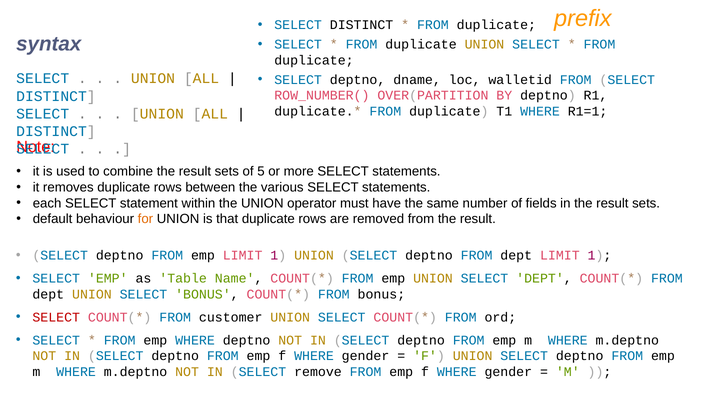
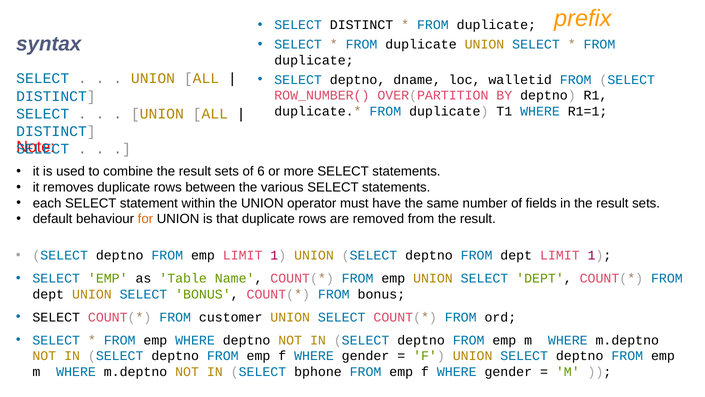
5: 5 -> 6 (261, 171)
SELECT colour: red -> black (56, 317)
remove: remove -> bphone (318, 372)
